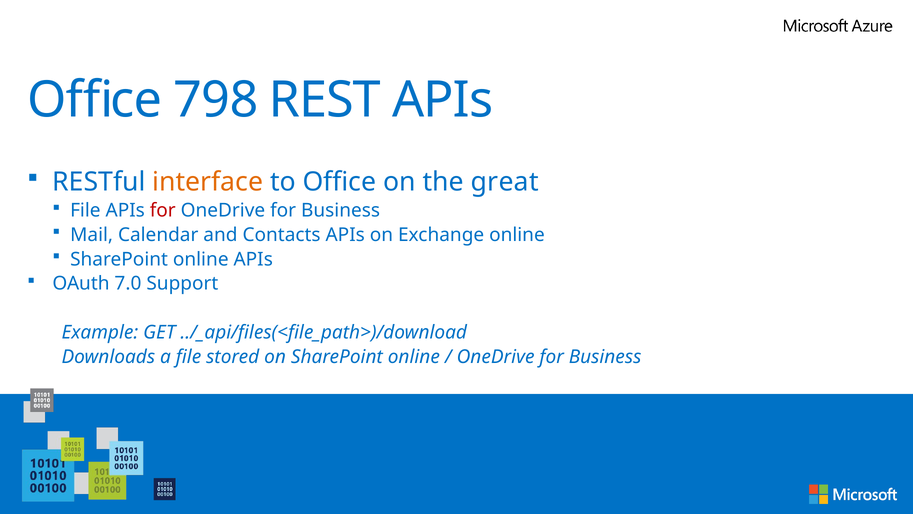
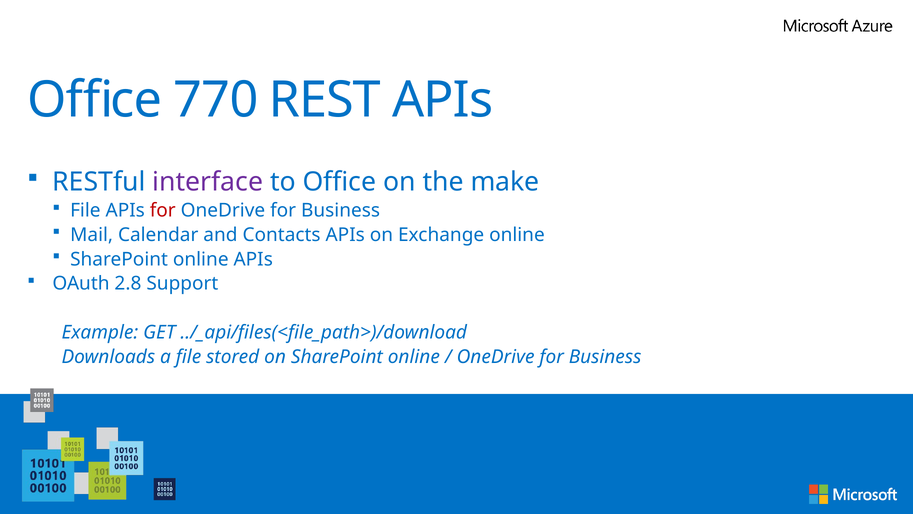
798: 798 -> 770 (216, 100)
interface colour: orange -> purple (208, 182)
great: great -> make (505, 182)
7.0: 7.0 -> 2.8 (128, 283)
